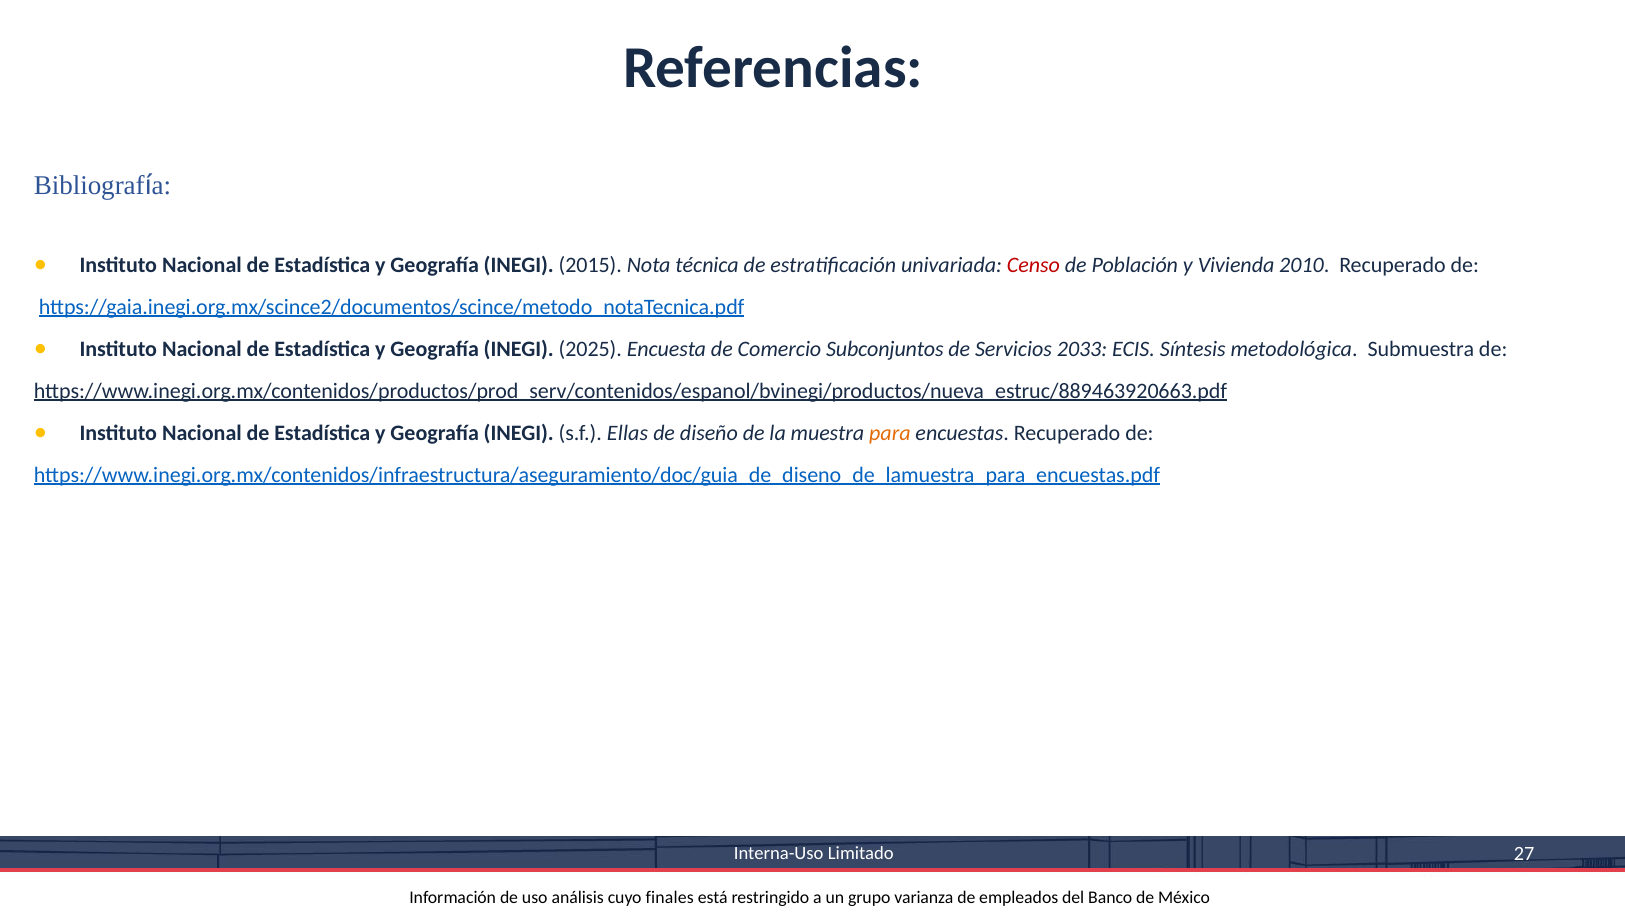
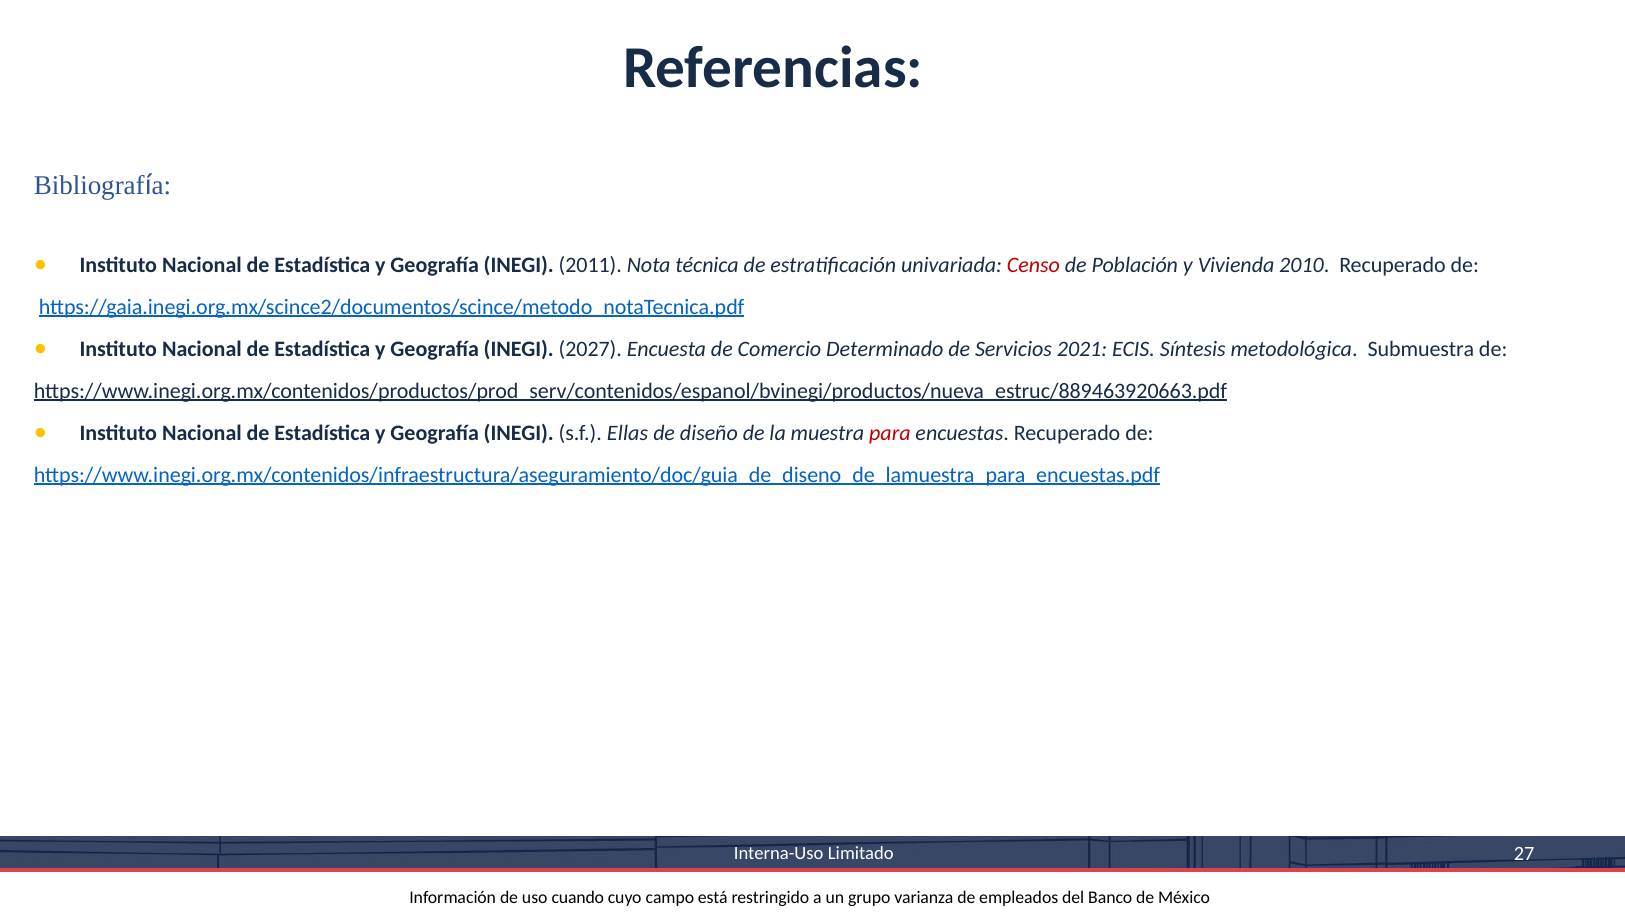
2015: 2015 -> 2011 (590, 265)
2025: 2025 -> 2027 (590, 349)
Subconjuntos: Subconjuntos -> Determinado (885, 349)
2033: 2033 -> 2021 (1082, 349)
para colour: orange -> red (890, 433)
análisis: análisis -> cuando (578, 898)
finales: finales -> campo (670, 898)
